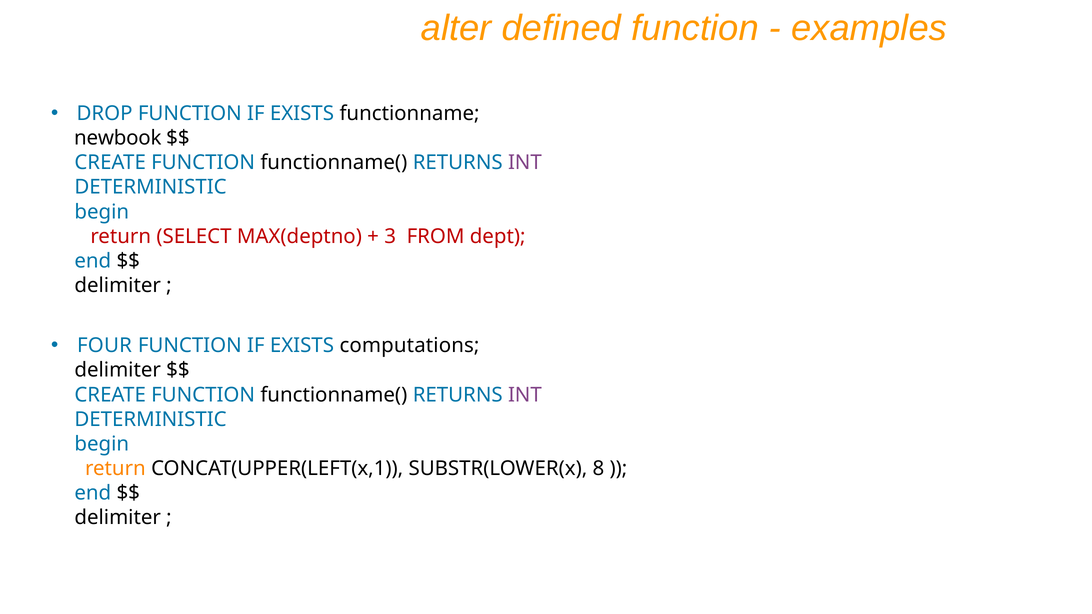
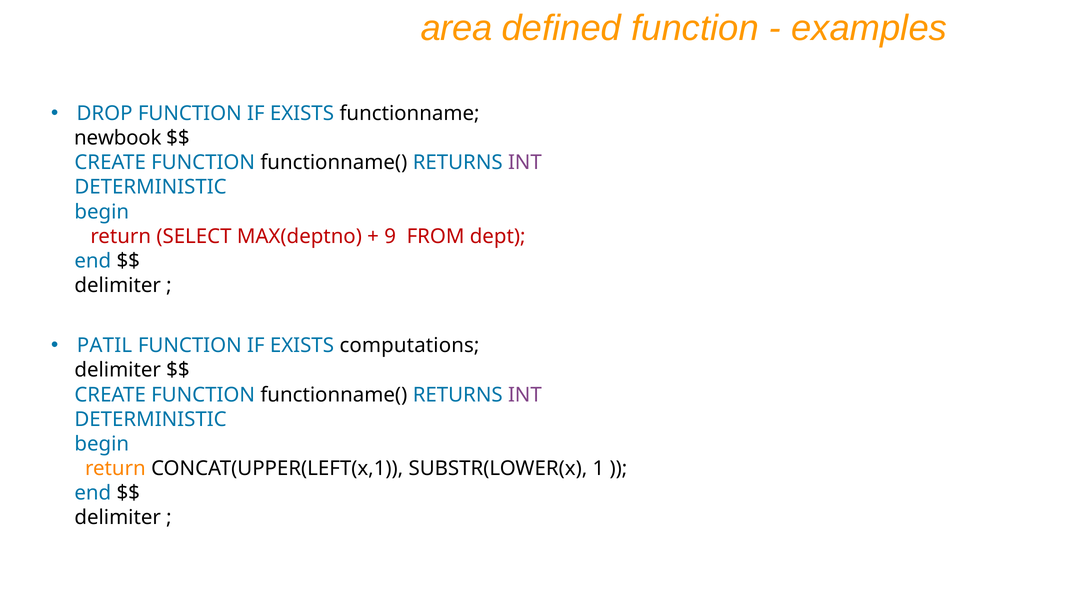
alter: alter -> area (456, 28)
3: 3 -> 9 (390, 236)
FOUR: FOUR -> PATIL (104, 346)
8: 8 -> 1 (598, 469)
